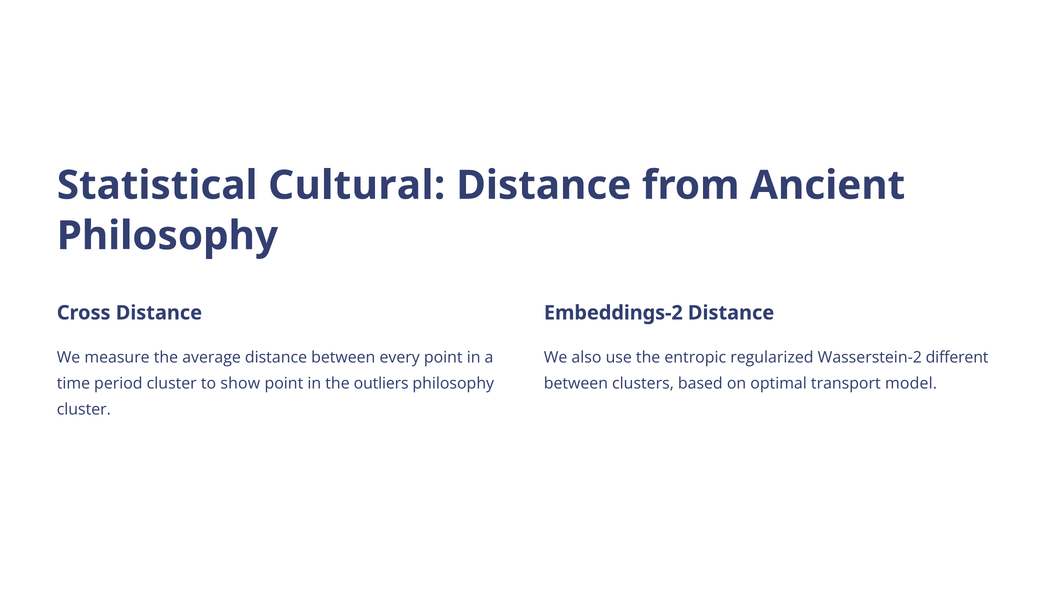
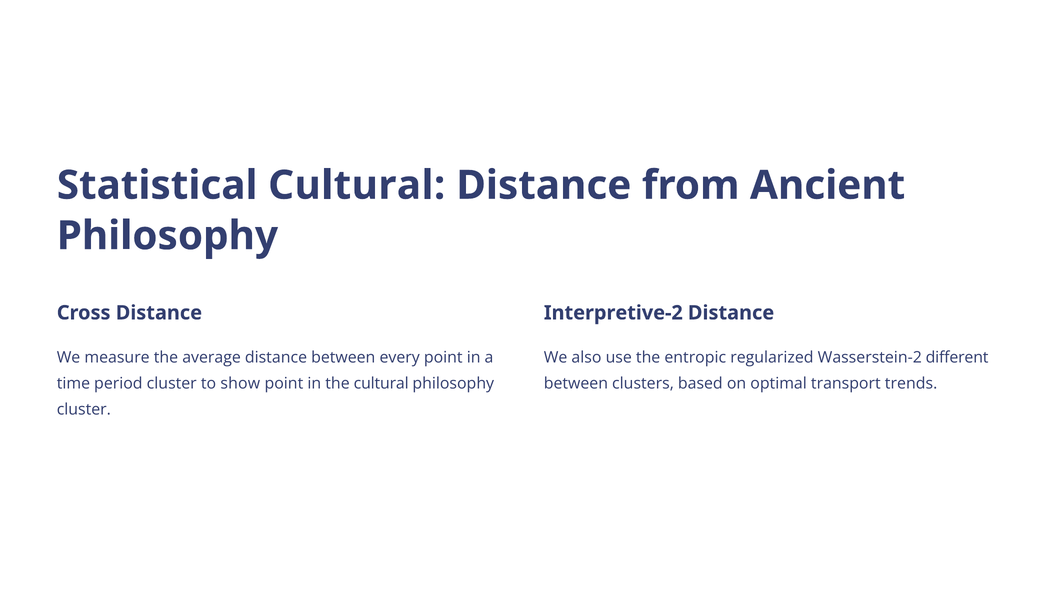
Embeddings-2: Embeddings-2 -> Interpretive-2 (613, 313)
the outliers: outliers -> cultural (381, 383)
model: model -> trends (911, 383)
